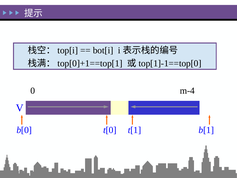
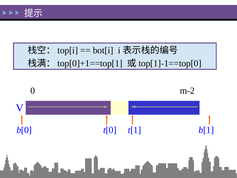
m-4: m-4 -> m-2 (187, 91)
